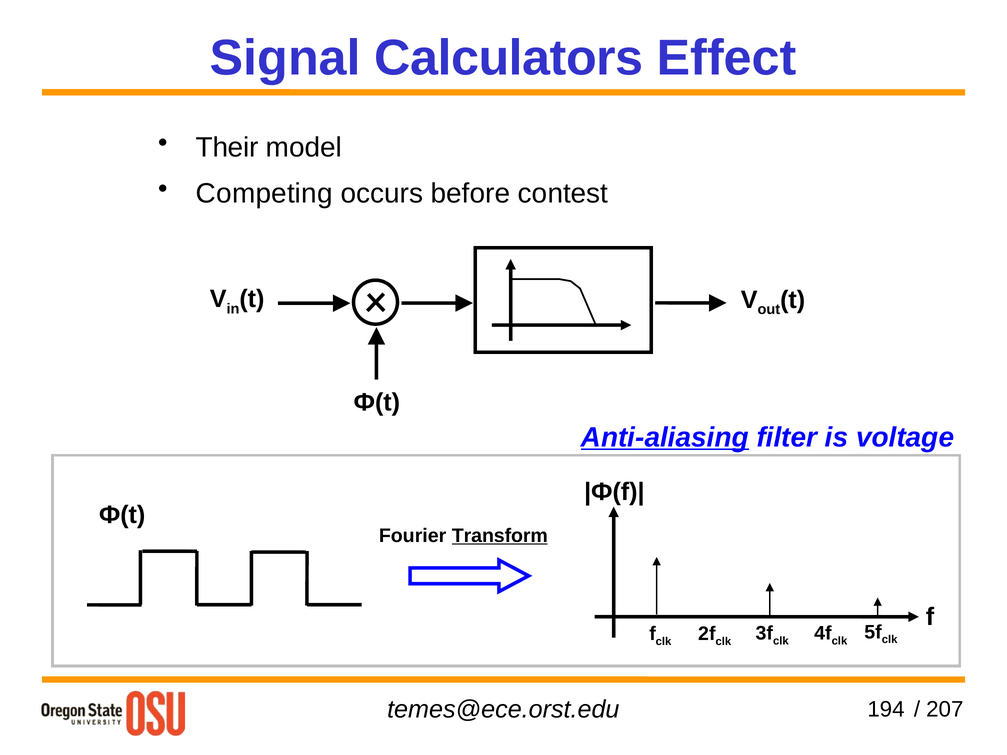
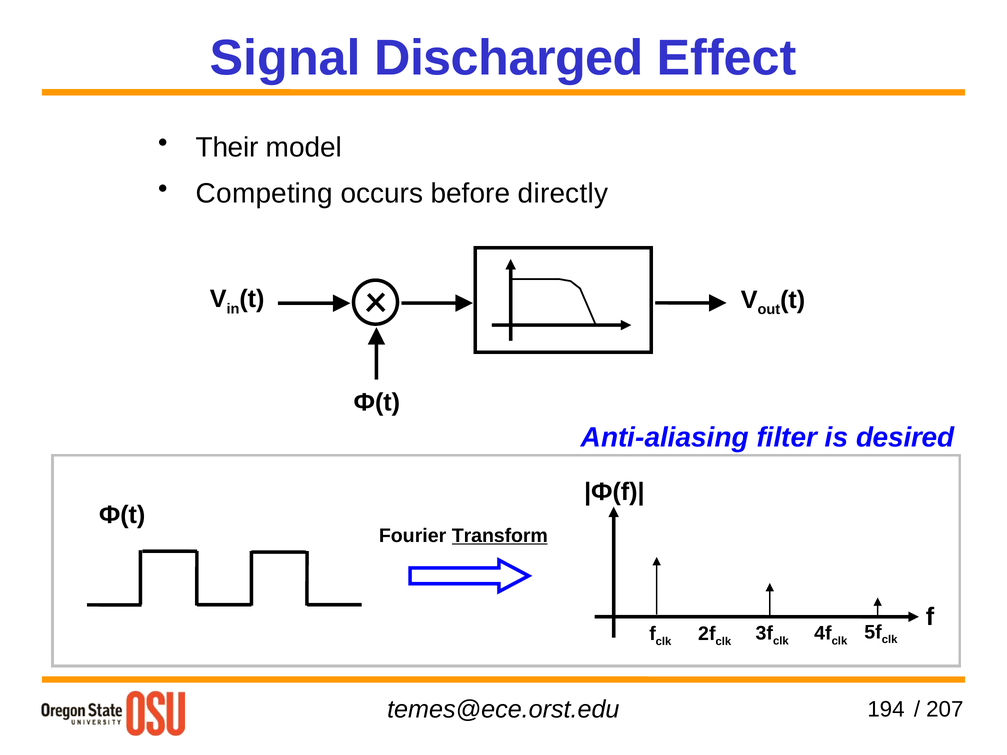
Calculators: Calculators -> Discharged (509, 58)
contest: contest -> directly (563, 194)
Anti-aliasing underline: present -> none (665, 437)
voltage: voltage -> desired (905, 437)
